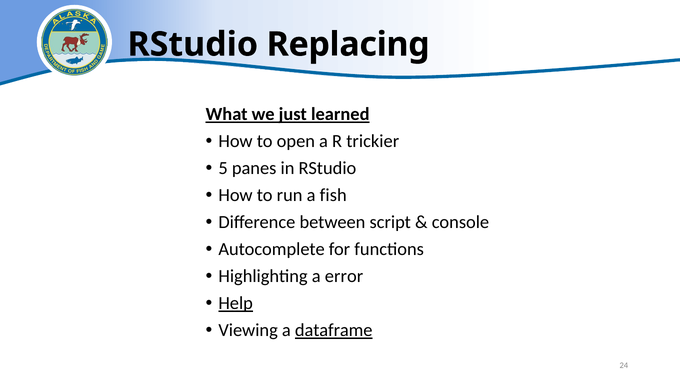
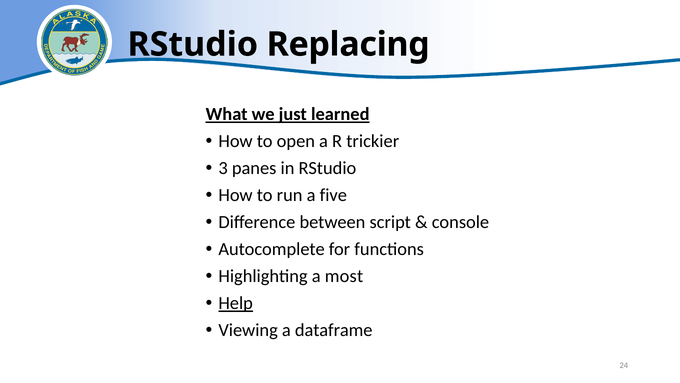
5: 5 -> 3 (223, 168)
fish: fish -> five (333, 195)
error: error -> most (344, 276)
dataframe underline: present -> none (334, 330)
